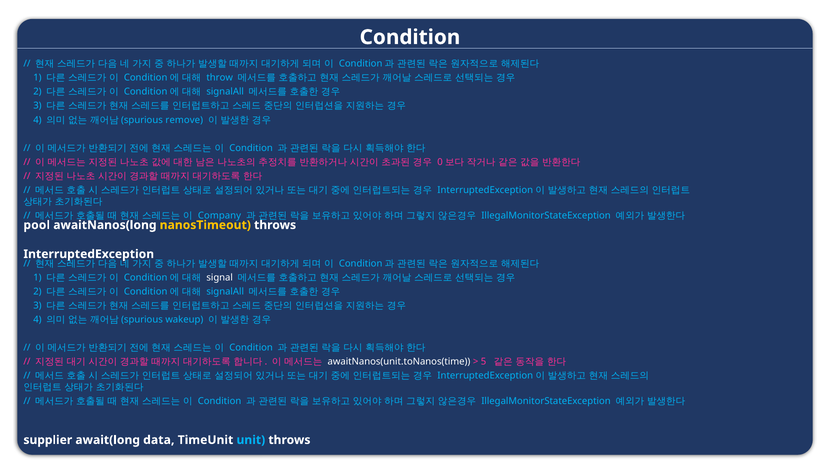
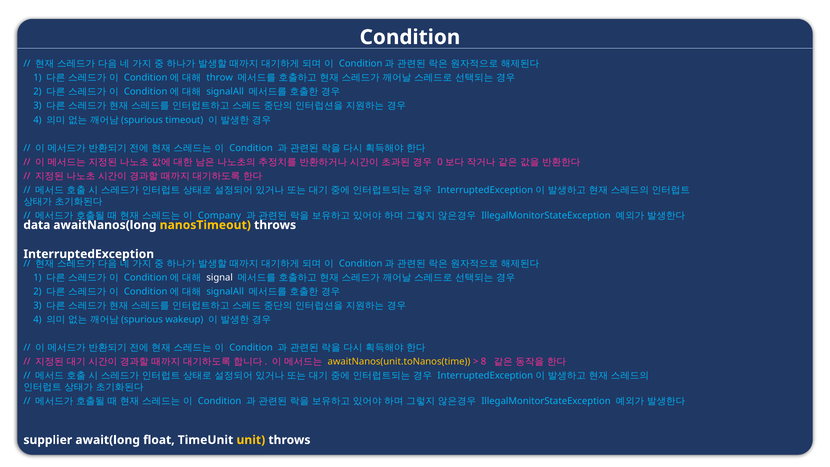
remove: remove -> timeout (184, 120)
pool: pool -> data (37, 225)
awaitNanos(unit.toNanos(time colour: white -> yellow (399, 362)
5: 5 -> 8 (483, 362)
data: data -> float (159, 440)
unit colour: light blue -> yellow (251, 440)
